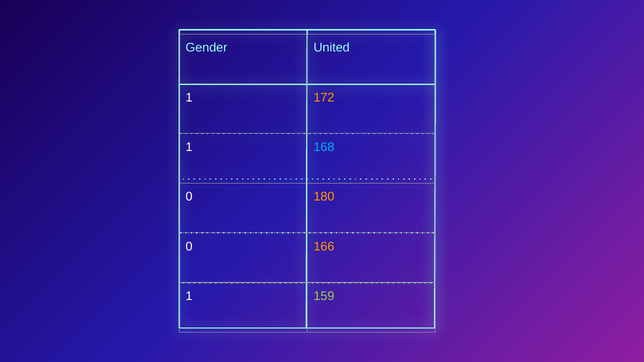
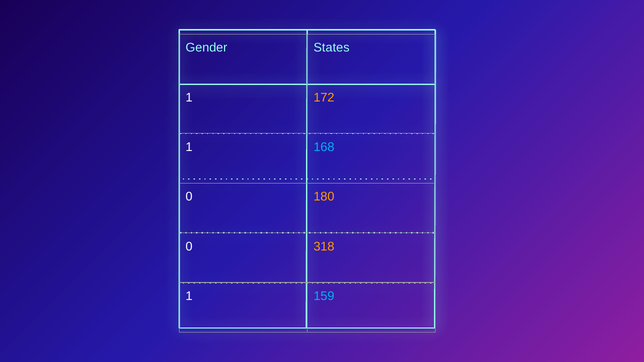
United: United -> States (332, 48)
166: 166 -> 318 (324, 247)
159 colour: light green -> light blue (324, 296)
